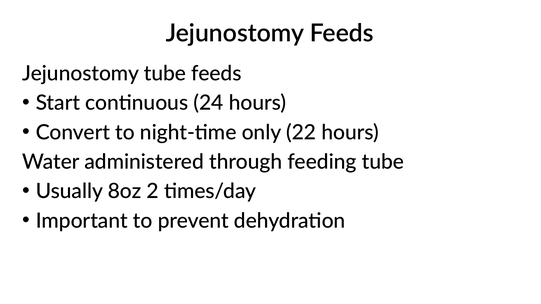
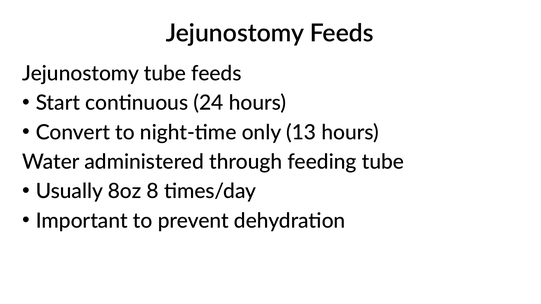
22: 22 -> 13 (301, 133)
2: 2 -> 8 (153, 192)
